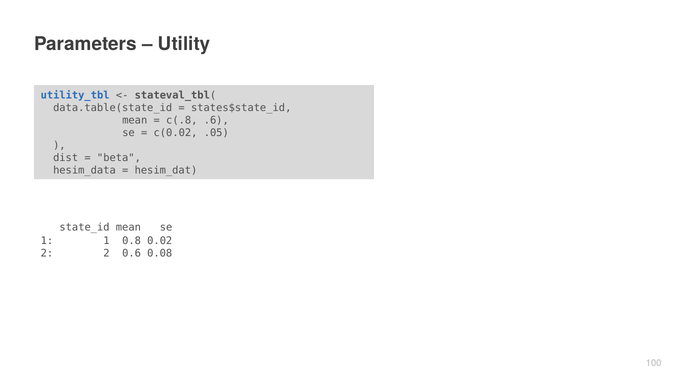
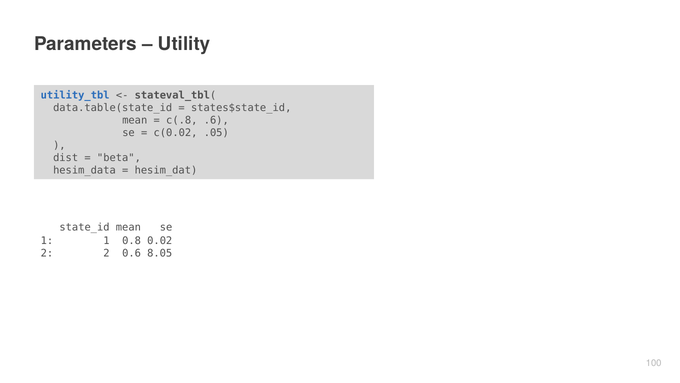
0.08: 0.08 -> 8.05 (160, 253)
